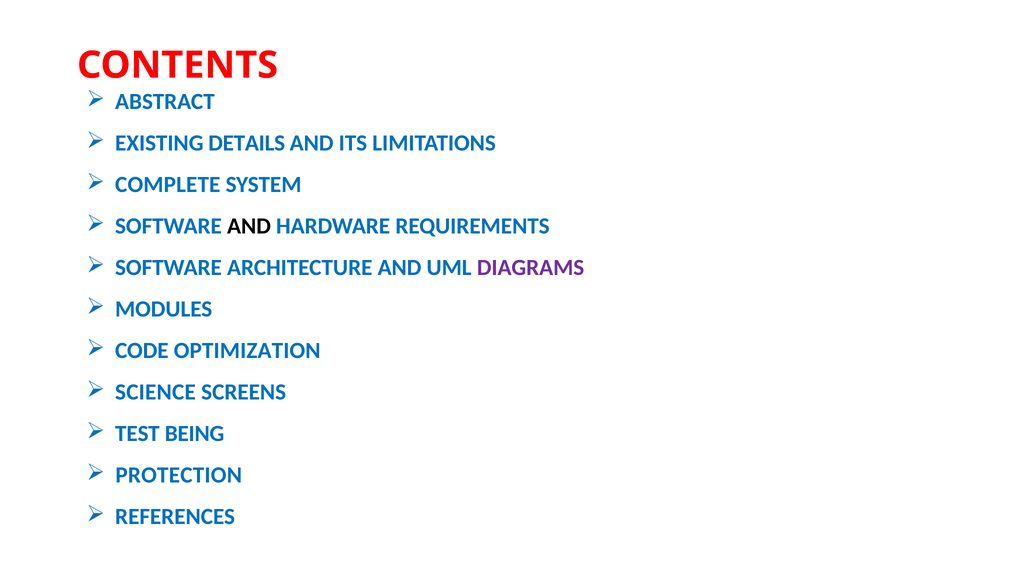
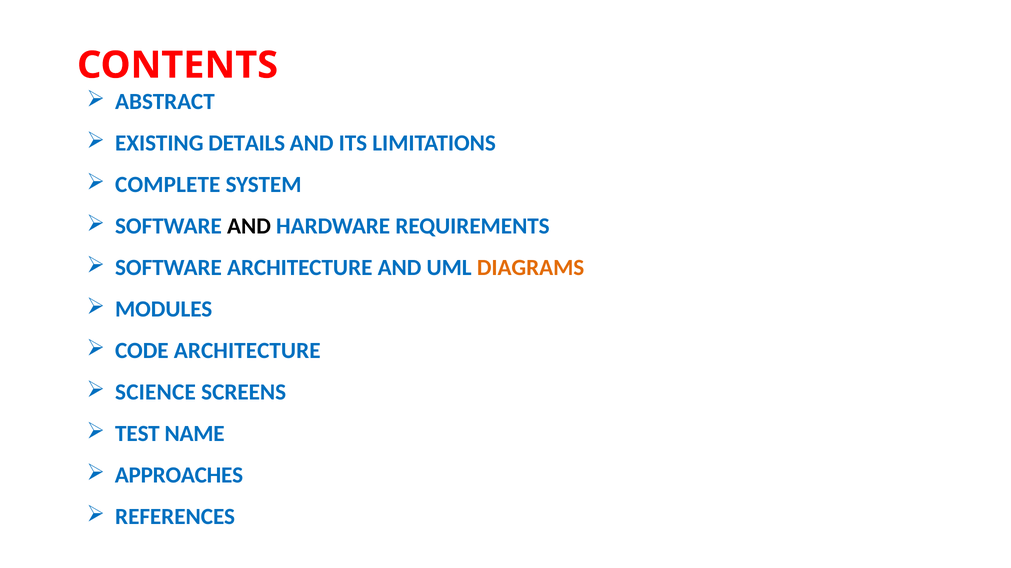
DIAGRAMS colour: purple -> orange (531, 268)
CODE OPTIMIZATION: OPTIMIZATION -> ARCHITECTURE (247, 351)
BEING: BEING -> NAME (195, 434)
PROTECTION: PROTECTION -> APPROACHES (179, 476)
